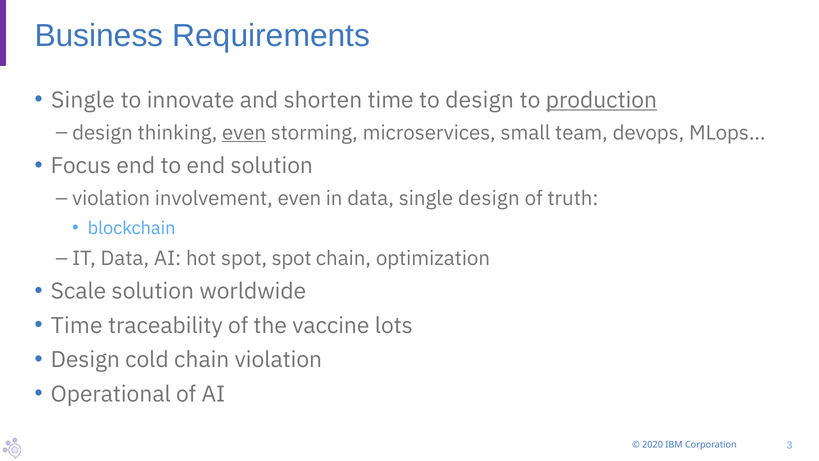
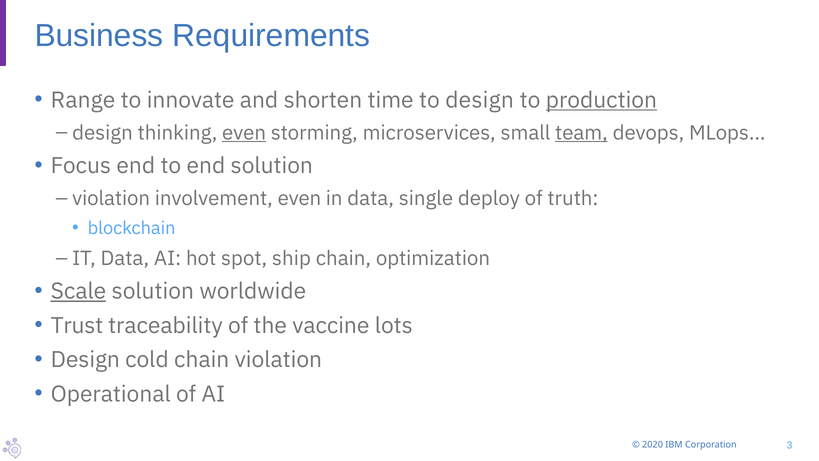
Single: Single -> Range (83, 100)
team underline: none -> present (581, 133)
single design: design -> deploy (489, 198)
spot spot: spot -> ship (291, 258)
Scale underline: none -> present (78, 291)
Time: Time -> Trust (77, 325)
